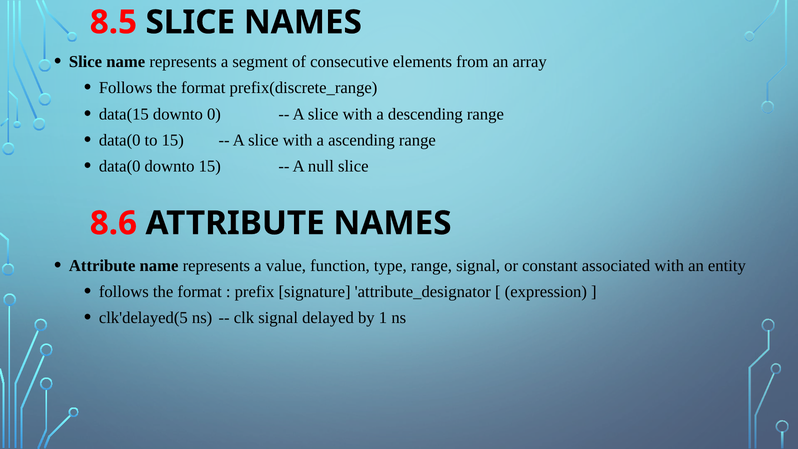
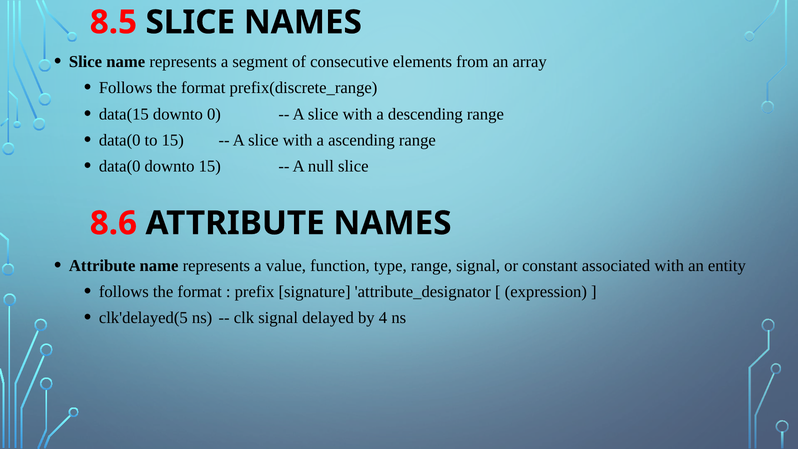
1: 1 -> 4 (383, 318)
